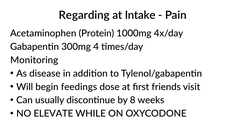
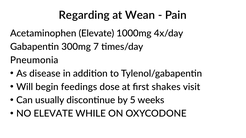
Intake: Intake -> Wean (140, 15)
Acetaminophen Protein: Protein -> Elevate (96, 33)
4: 4 -> 7 (96, 47)
Monitoring: Monitoring -> Pneumonia (34, 60)
friends: friends -> shakes (166, 87)
8: 8 -> 5 (133, 101)
